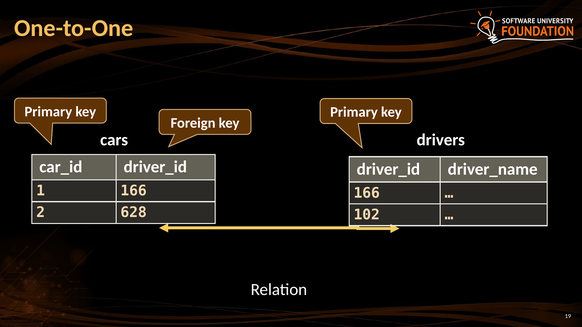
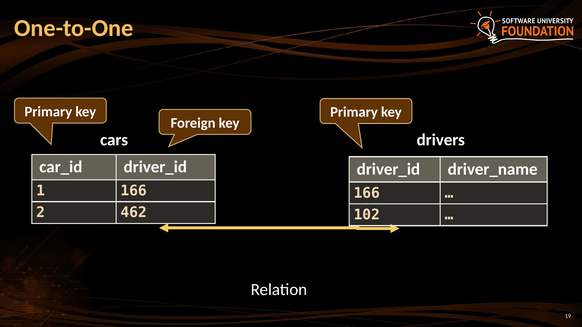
628: 628 -> 462 (134, 213)
